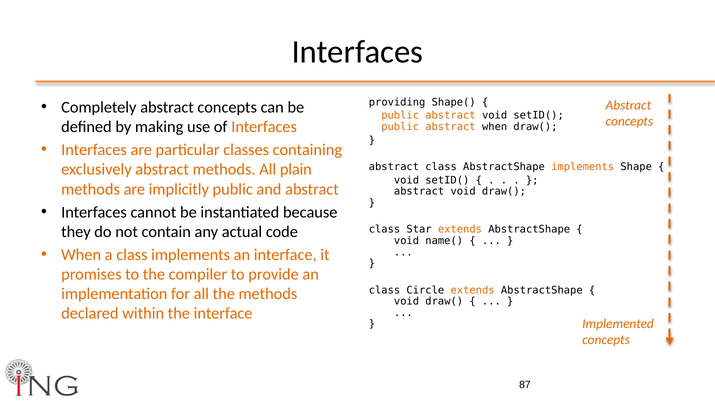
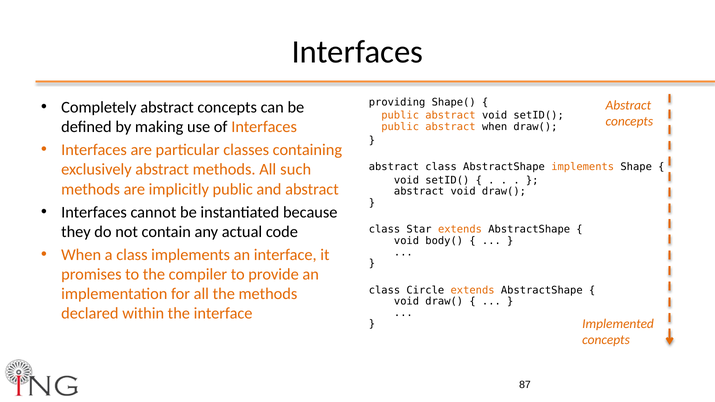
plain: plain -> such (296, 170)
name(: name( -> body( (444, 241)
